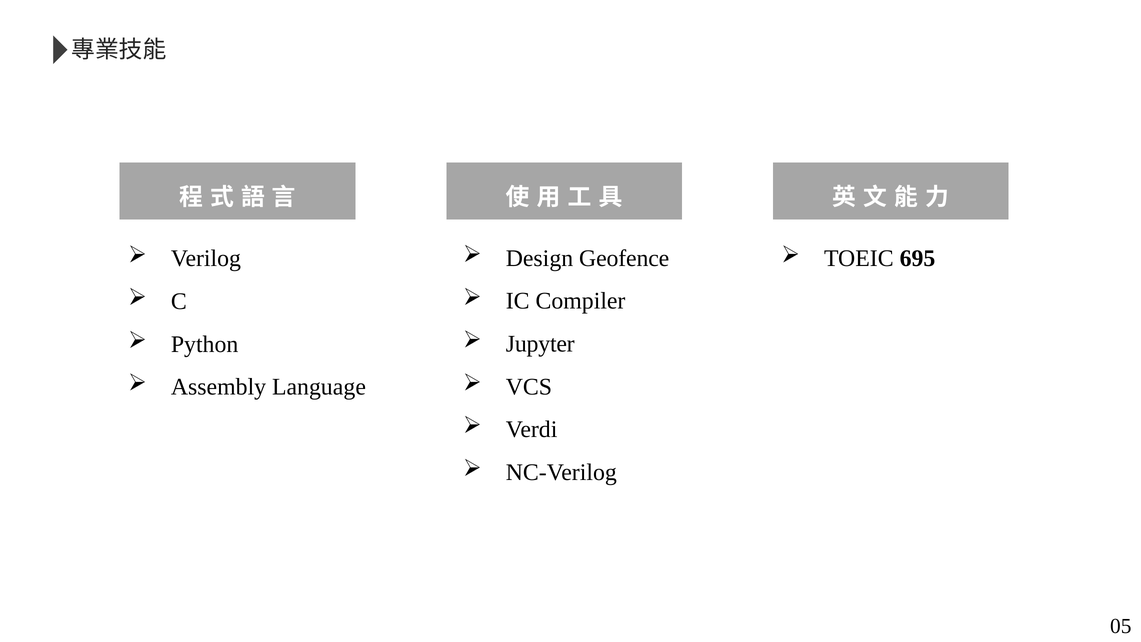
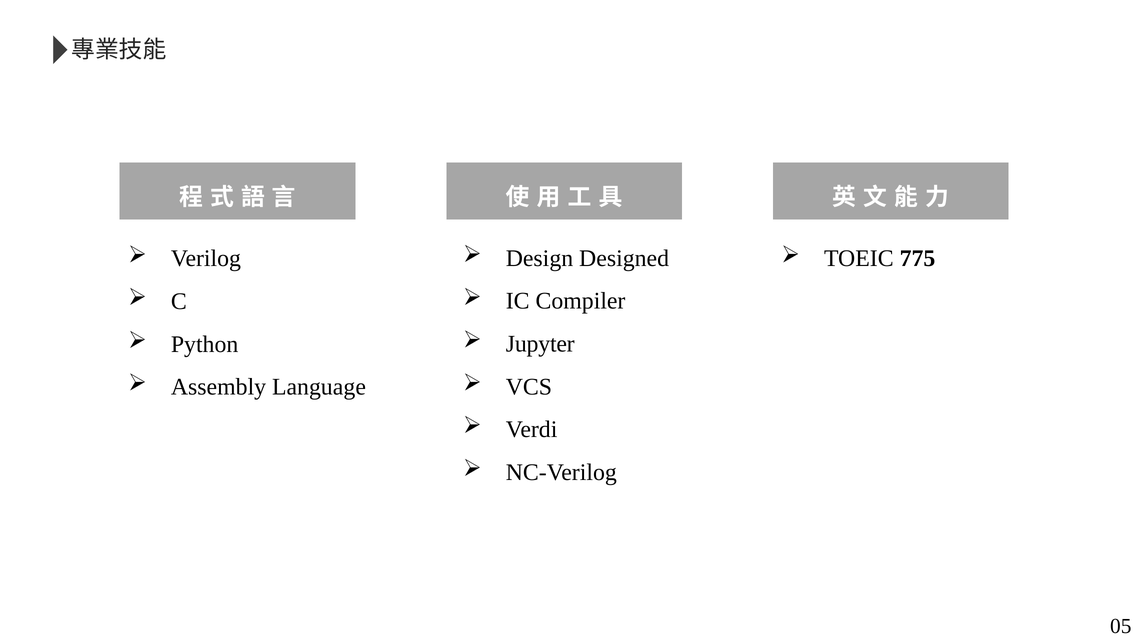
Geofence: Geofence -> Designed (624, 258)
695: 695 -> 775 (918, 258)
